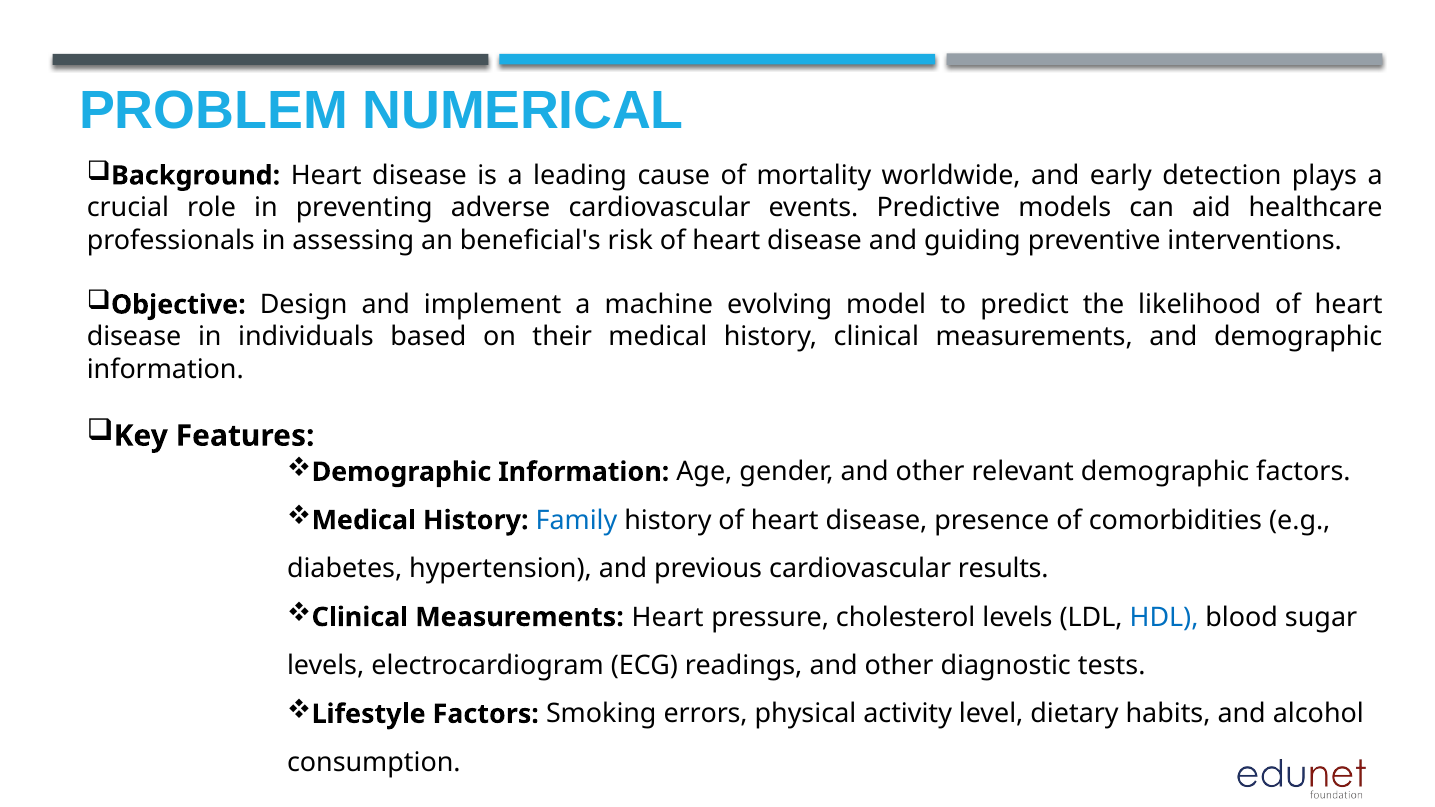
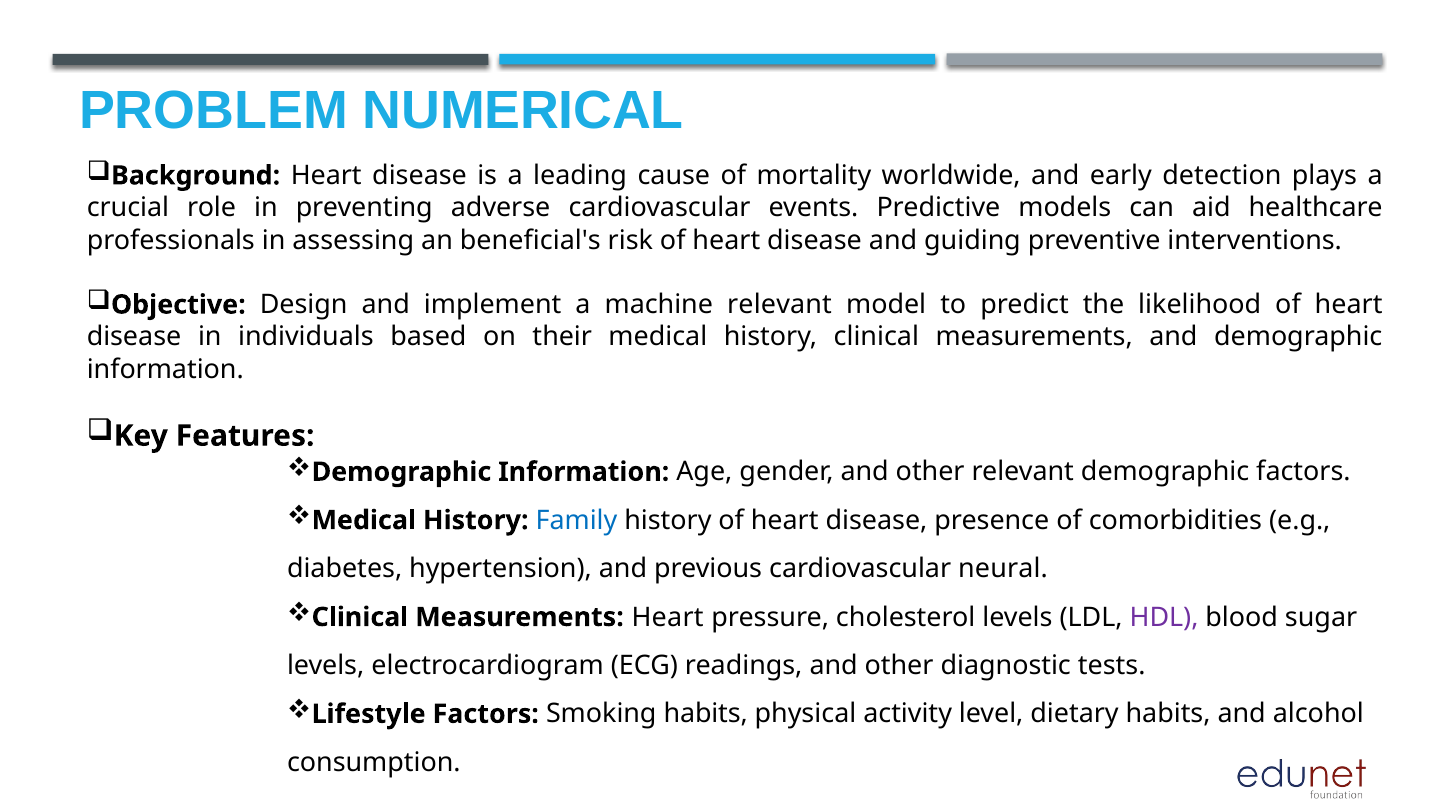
machine evolving: evolving -> relevant (780, 305)
results: results -> neural (1003, 569)
HDL colour: blue -> purple (1164, 617)
Smoking errors: errors -> habits (706, 714)
